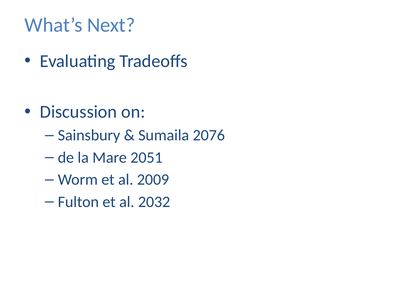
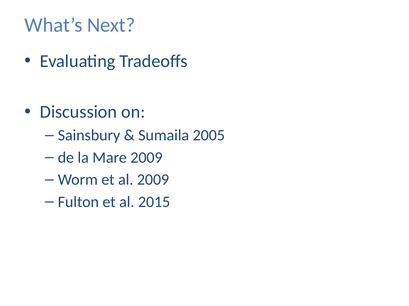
2076: 2076 -> 2005 (209, 136)
Mare 2051: 2051 -> 2009 (146, 158)
2032: 2032 -> 2015 (154, 202)
